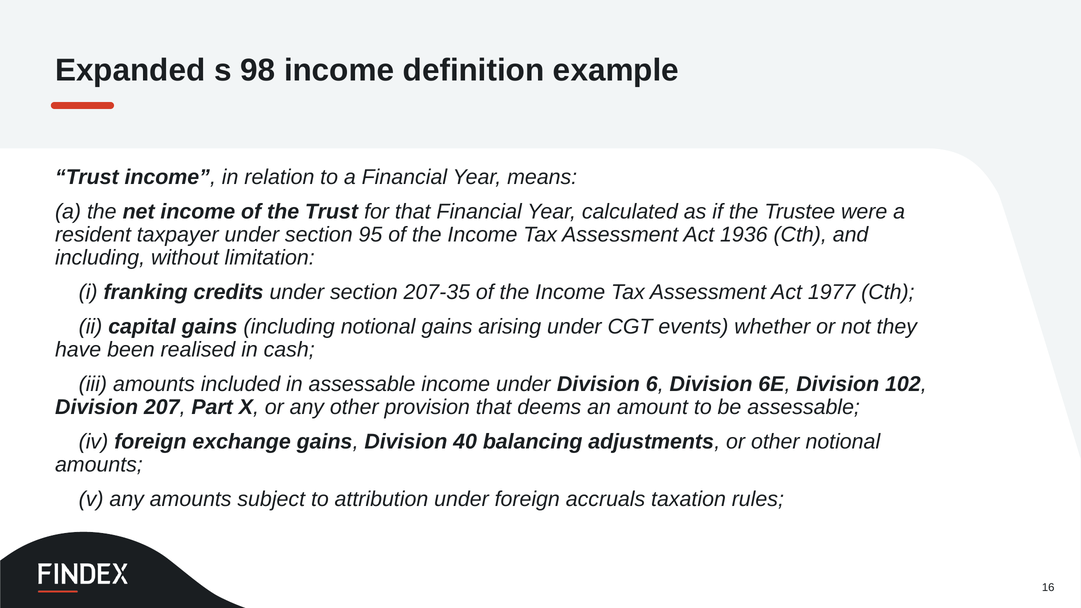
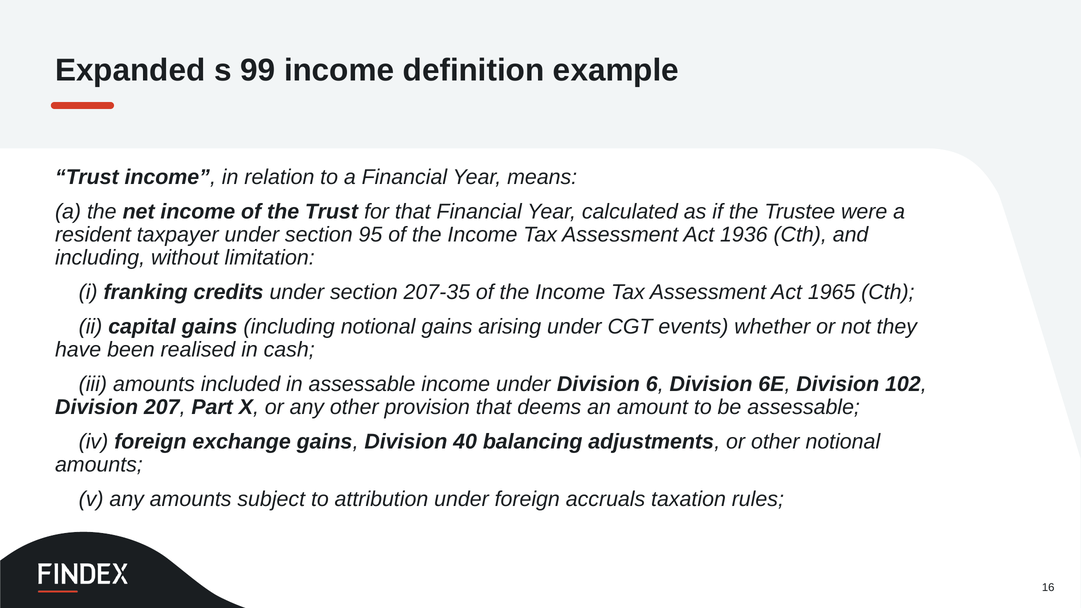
98: 98 -> 99 (258, 70)
1977: 1977 -> 1965 (832, 292)
